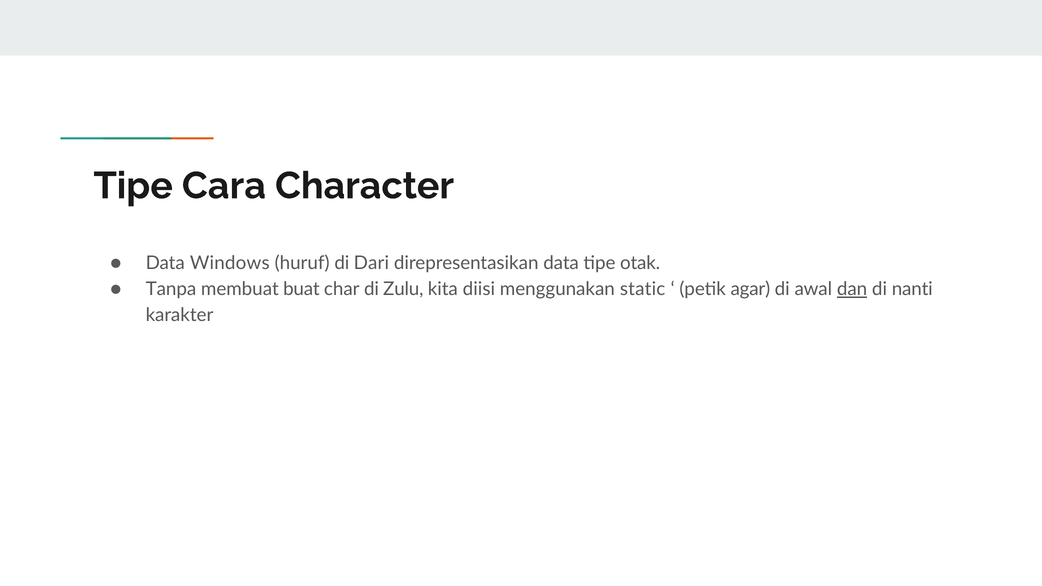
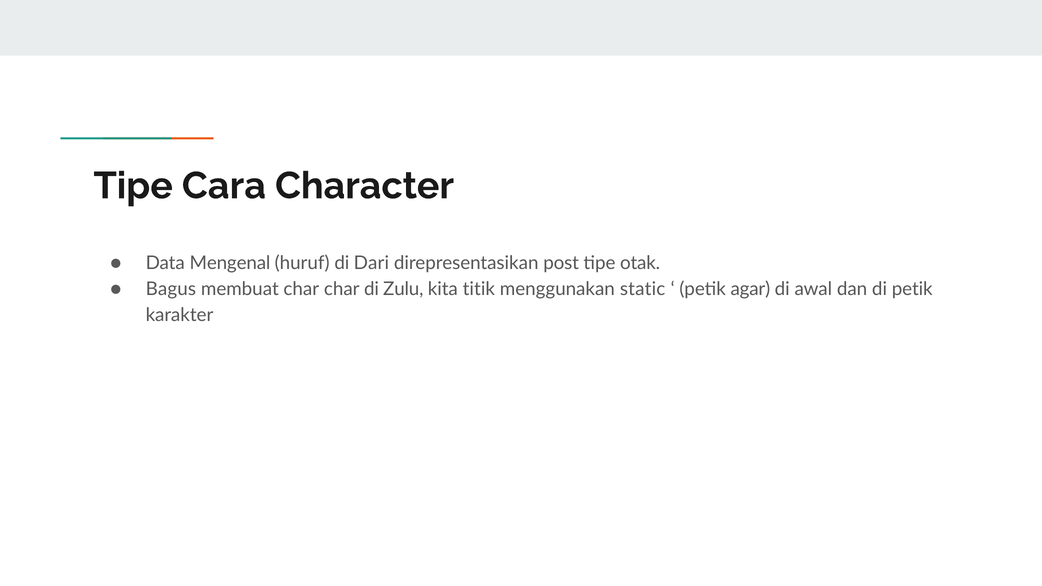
Windows: Windows -> Mengenal (230, 263)
direpresentasikan data: data -> post (561, 263)
Tanpa: Tanpa -> Bagus (171, 289)
membuat buat: buat -> char (301, 289)
diisi: diisi -> titik (479, 289)
dan underline: present -> none (852, 289)
di nanti: nanti -> petik (912, 289)
